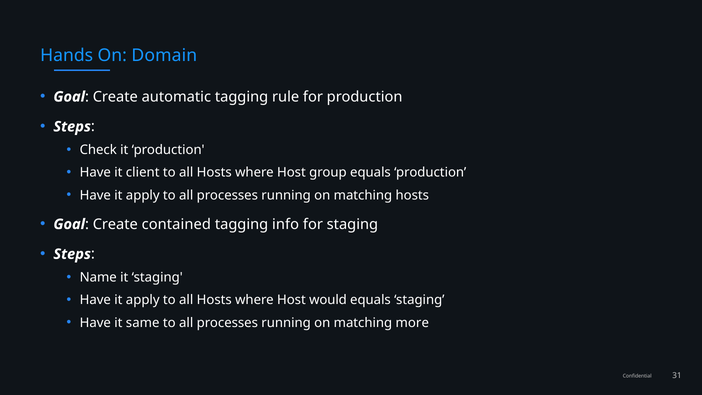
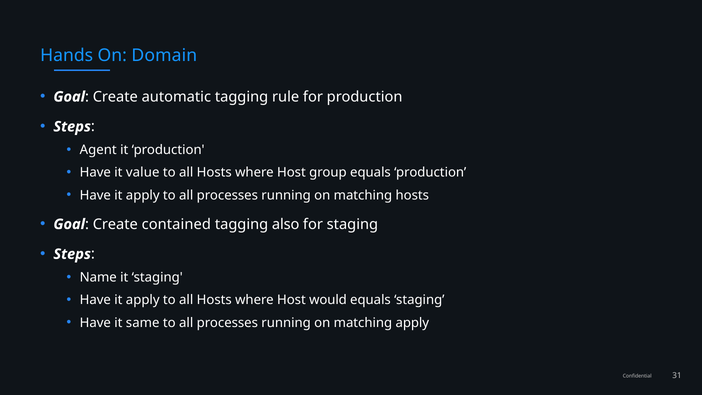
Check: Check -> Agent (98, 150)
client: client -> value (143, 173)
info: info -> also (286, 224)
matching more: more -> apply (412, 323)
